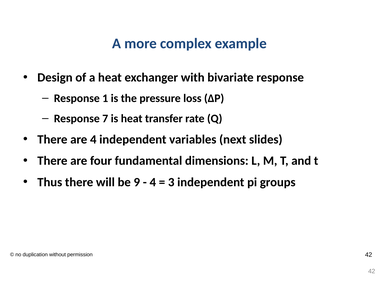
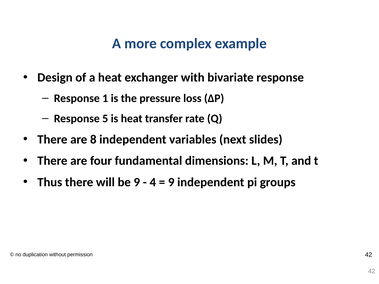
7: 7 -> 5 (105, 119)
are 4: 4 -> 8 (93, 139)
3: 3 -> 9 (171, 182)
